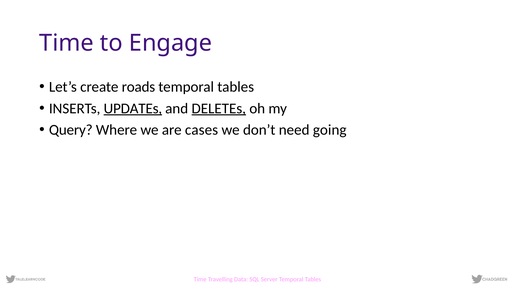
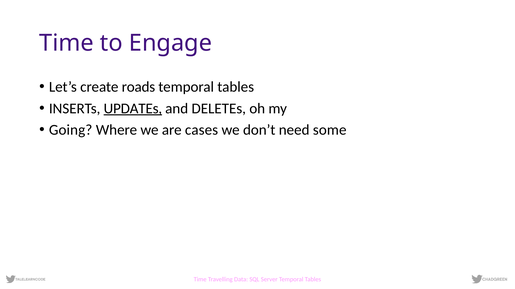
DELETEs underline: present -> none (219, 109)
Query: Query -> Going (71, 130)
going: going -> some (330, 130)
